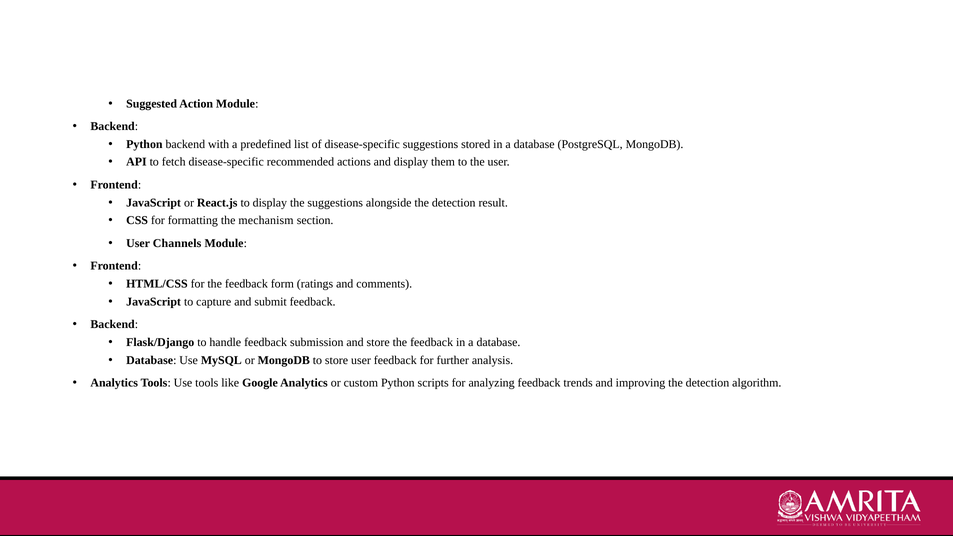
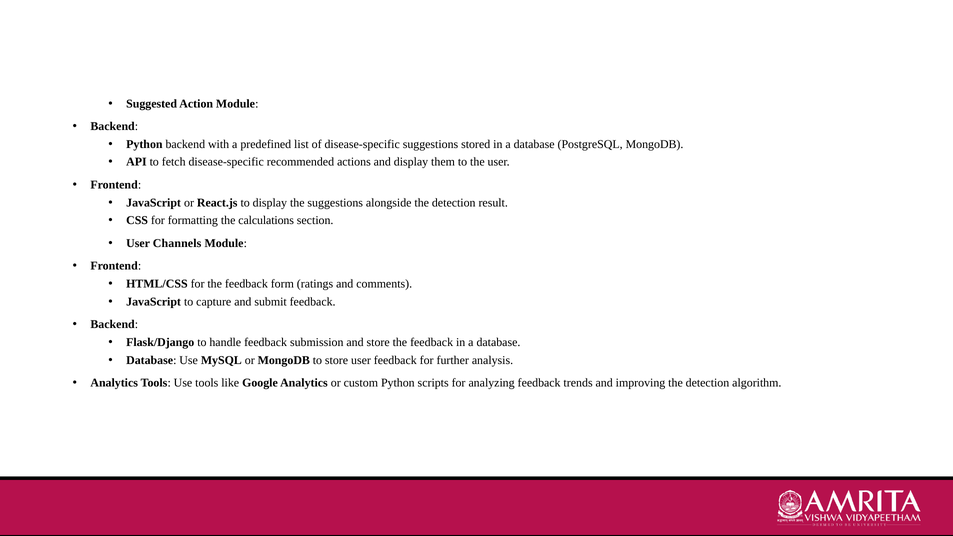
mechanism: mechanism -> calculations (266, 220)
